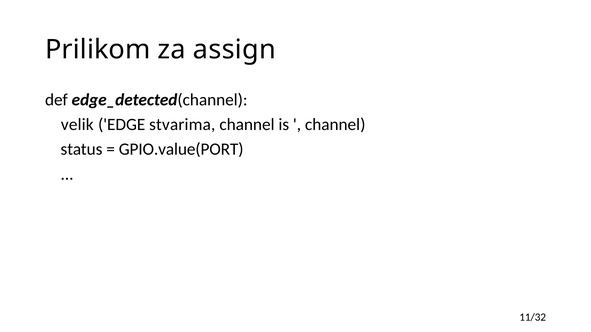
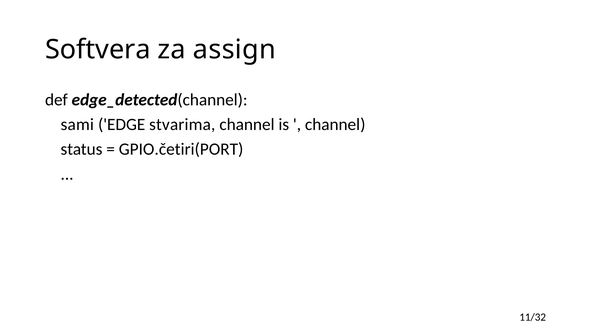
Prilikom: Prilikom -> Softvera (98, 50)
velik: velik -> sami (77, 125)
GPIO.value(PORT: GPIO.value(PORT -> GPIO.četiri(PORT (181, 149)
